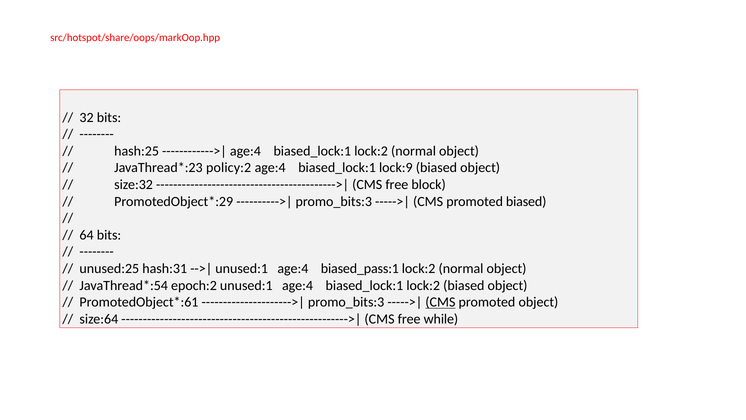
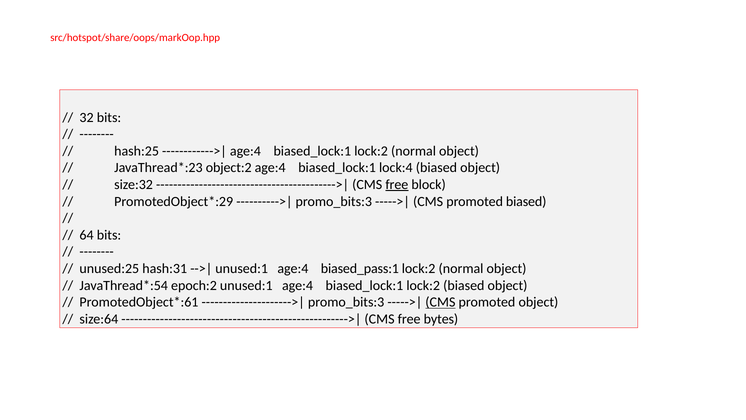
policy:2: policy:2 -> object:2 (229, 168)
lock:9: lock:9 -> lock:4 (396, 168)
free underline: none -> present (397, 184)
while: while -> bytes (441, 319)
